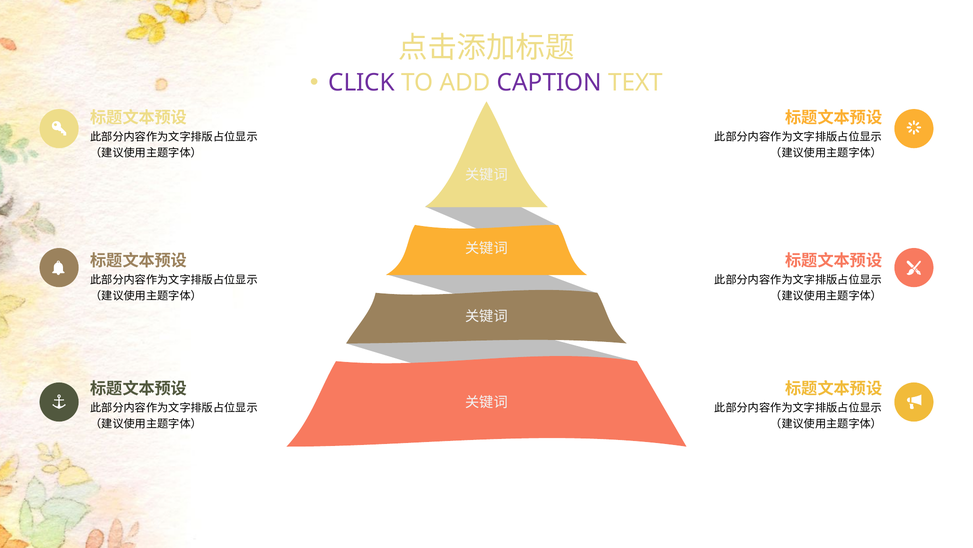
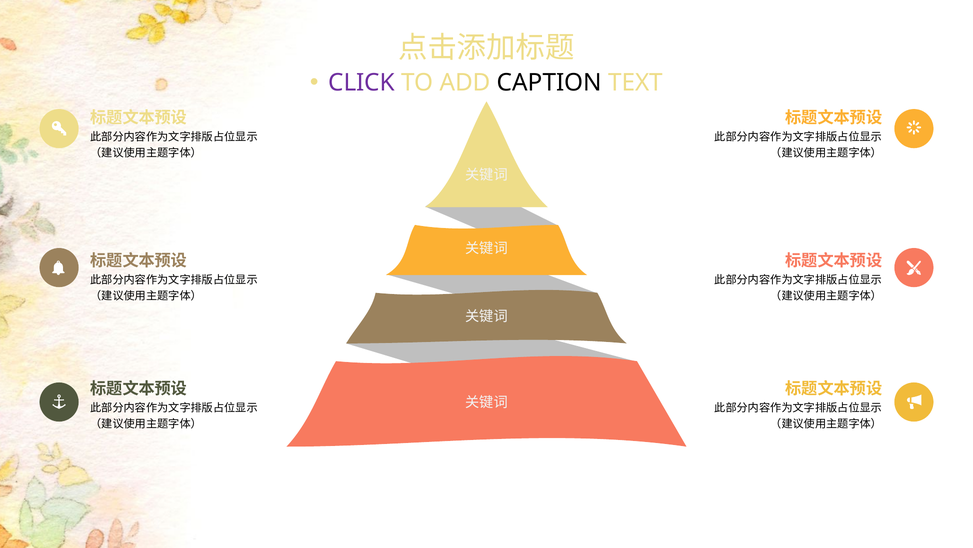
CAPTION colour: purple -> black (549, 82)
